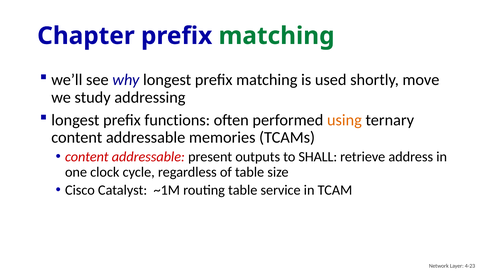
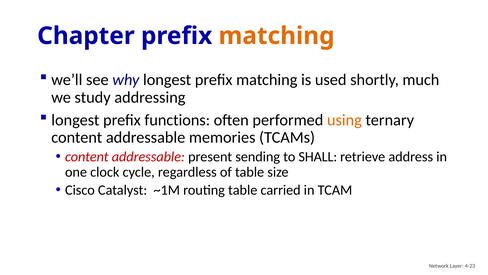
matching colour: green -> orange (277, 36)
move: move -> much (421, 80)
outputs: outputs -> sending (258, 156)
service: service -> carried (281, 190)
